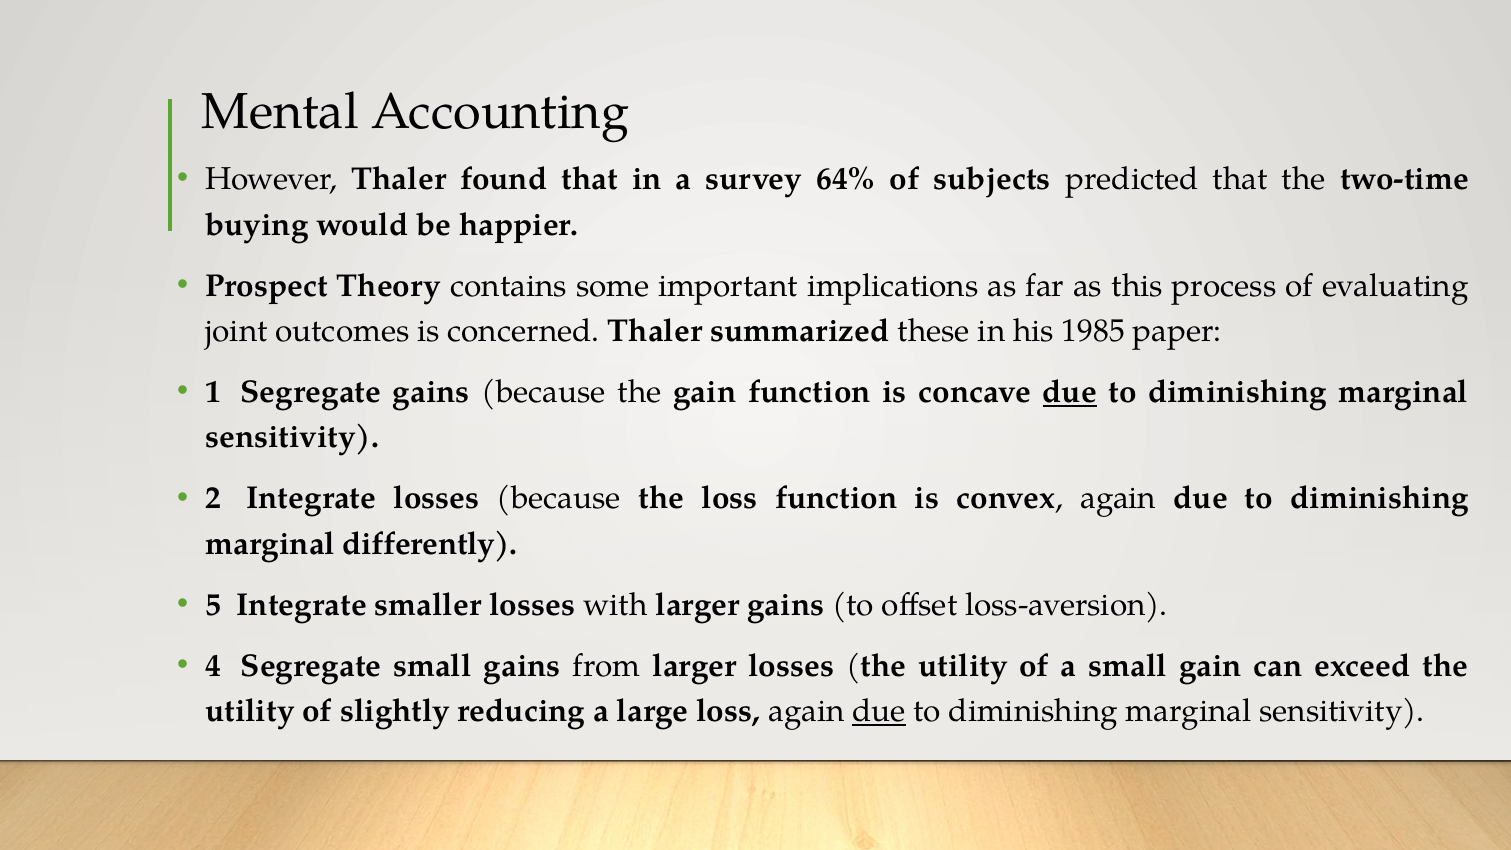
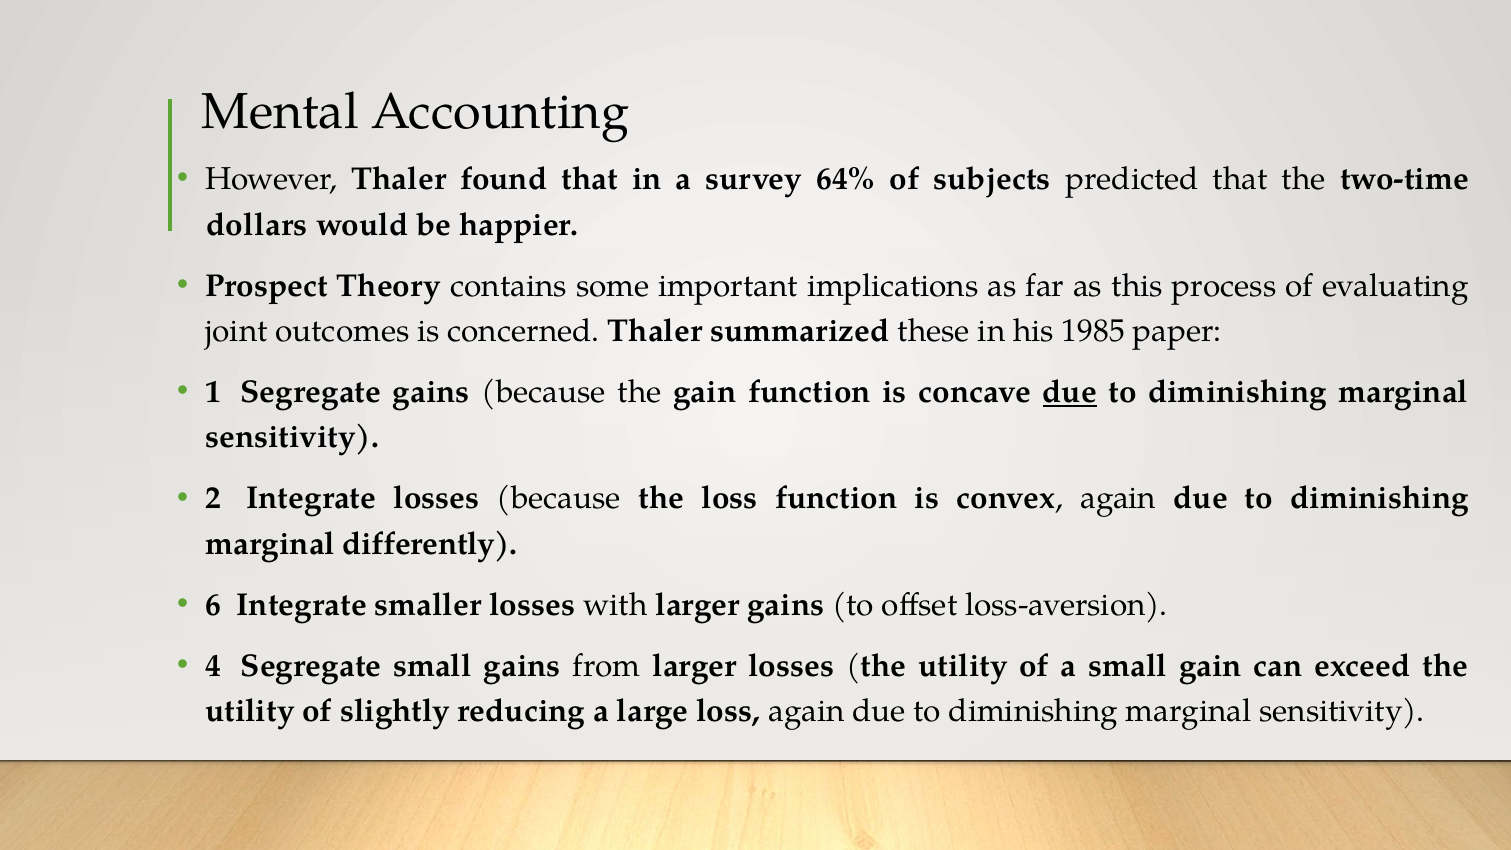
buying: buying -> dollars (257, 225)
5: 5 -> 6 (213, 605)
due underline: present -> none (879, 711)
